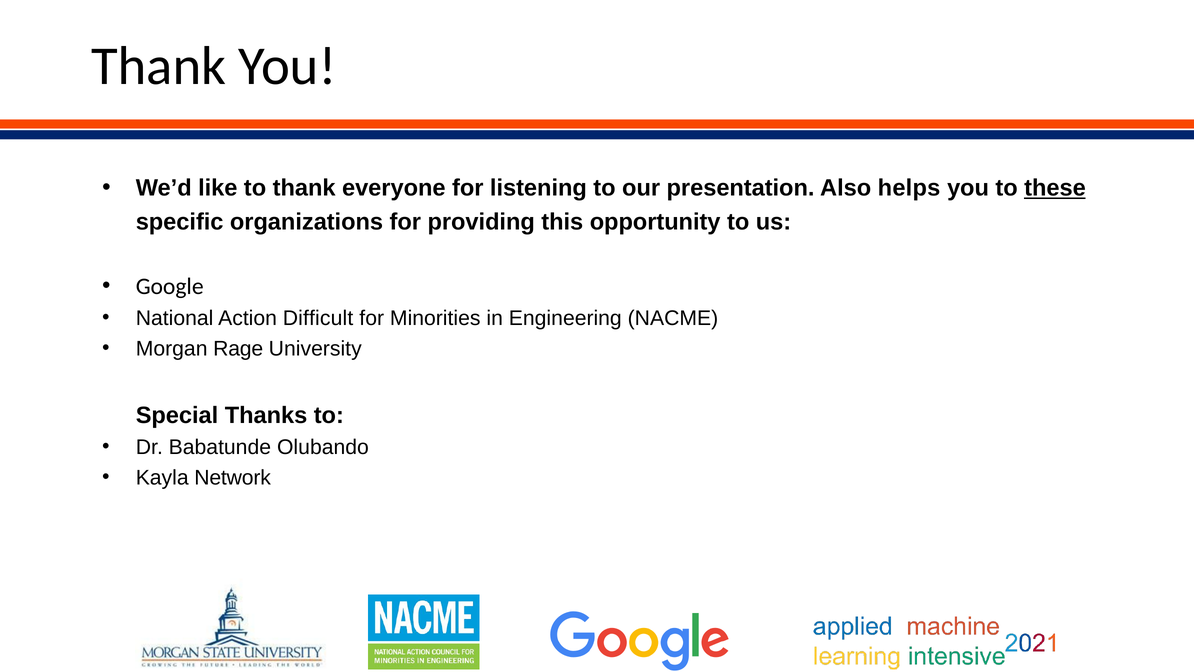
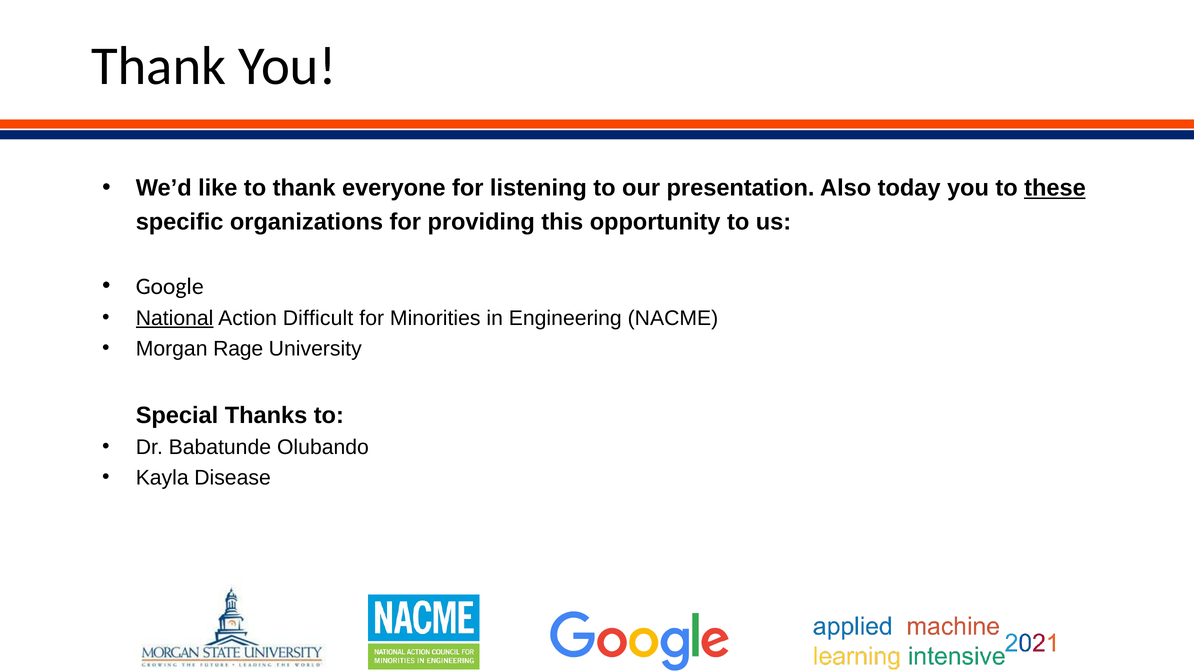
helps: helps -> today (909, 188)
National underline: none -> present (175, 318)
Network: Network -> Disease (233, 477)
